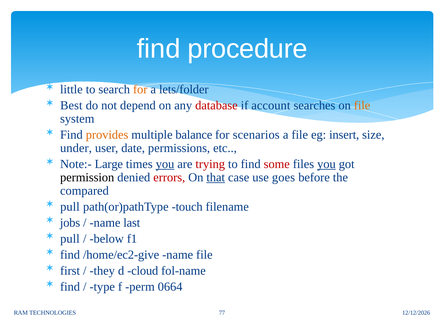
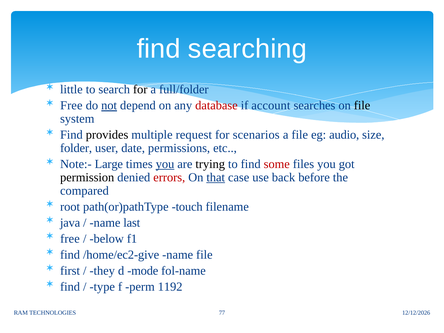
procedure: procedure -> searching (247, 49)
for colour: orange -> black (140, 90)
lets/folder: lets/folder -> full/folder (184, 90)
Best: Best -> Free (71, 106)
not underline: none -> present (109, 106)
file colour: orange -> black (362, 106)
provides colour: orange -> black (107, 135)
balance: balance -> request (194, 135)
insert: insert -> audio (344, 135)
under: under -> folder (76, 148)
trying colour: red -> black (210, 164)
you underline: present -> none (326, 164)
goes: goes -> back (284, 177)
pull: pull -> root (70, 207)
jobs: jobs -> java (70, 223)
pull: pull -> free (70, 239)
cloud: cloud -> mode (143, 271)
0664: 0664 -> 1192 (170, 287)
